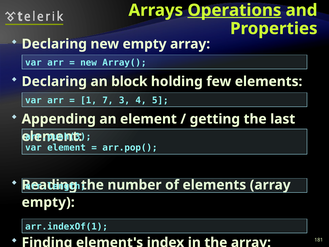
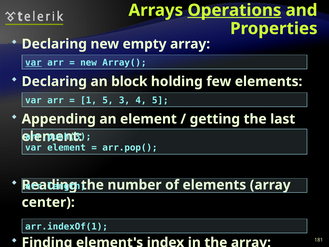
var underline: none -> present (33, 63)
1 7: 7 -> 5 (108, 100)
empty: empty -> center (48, 202)
